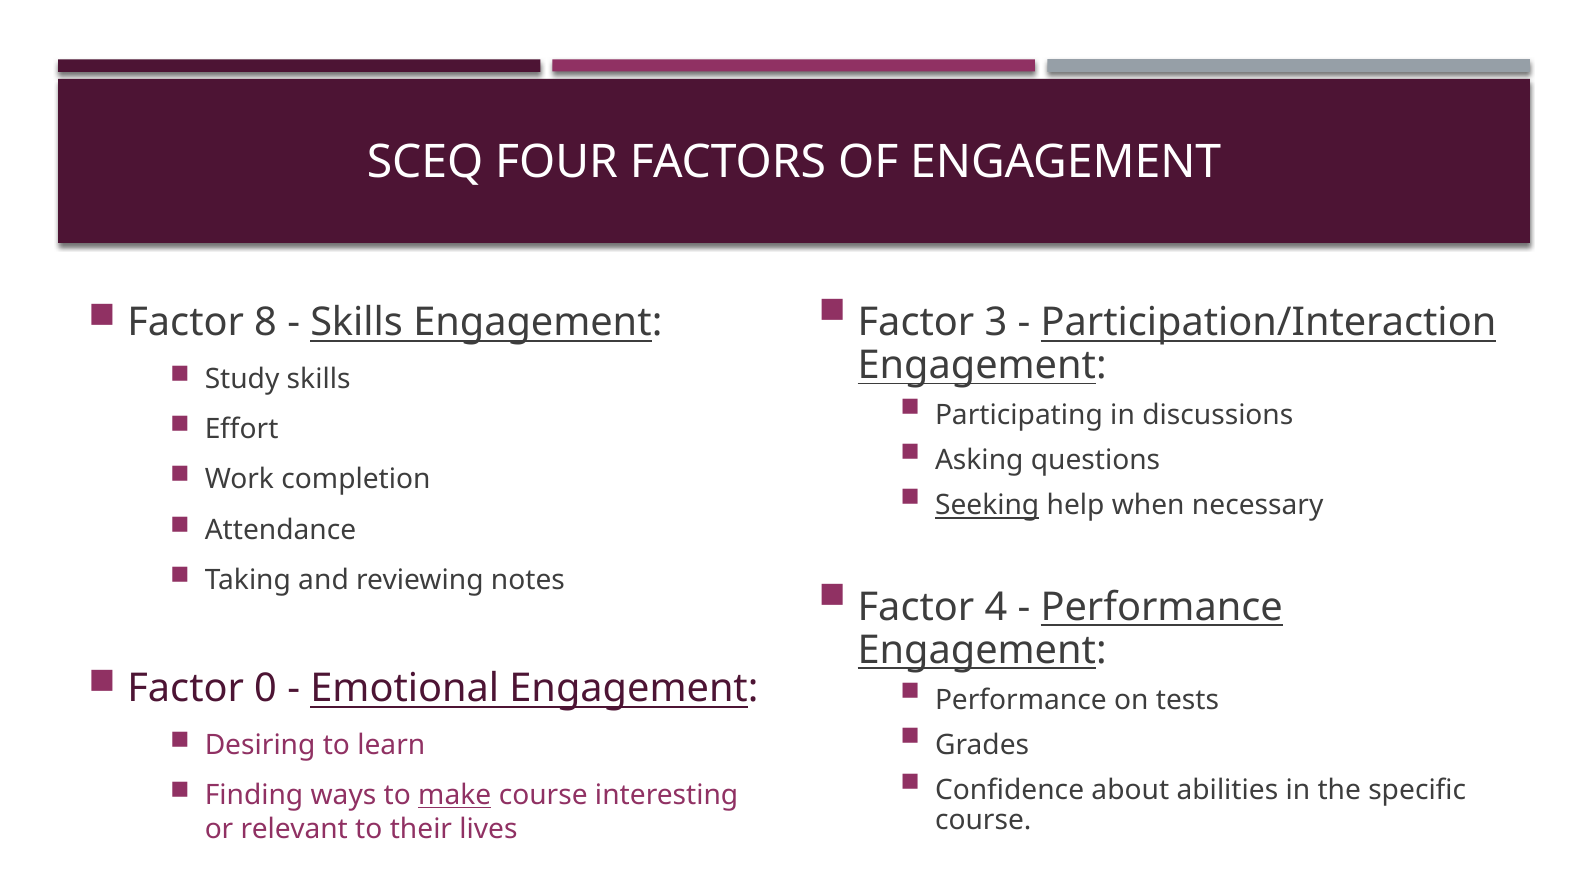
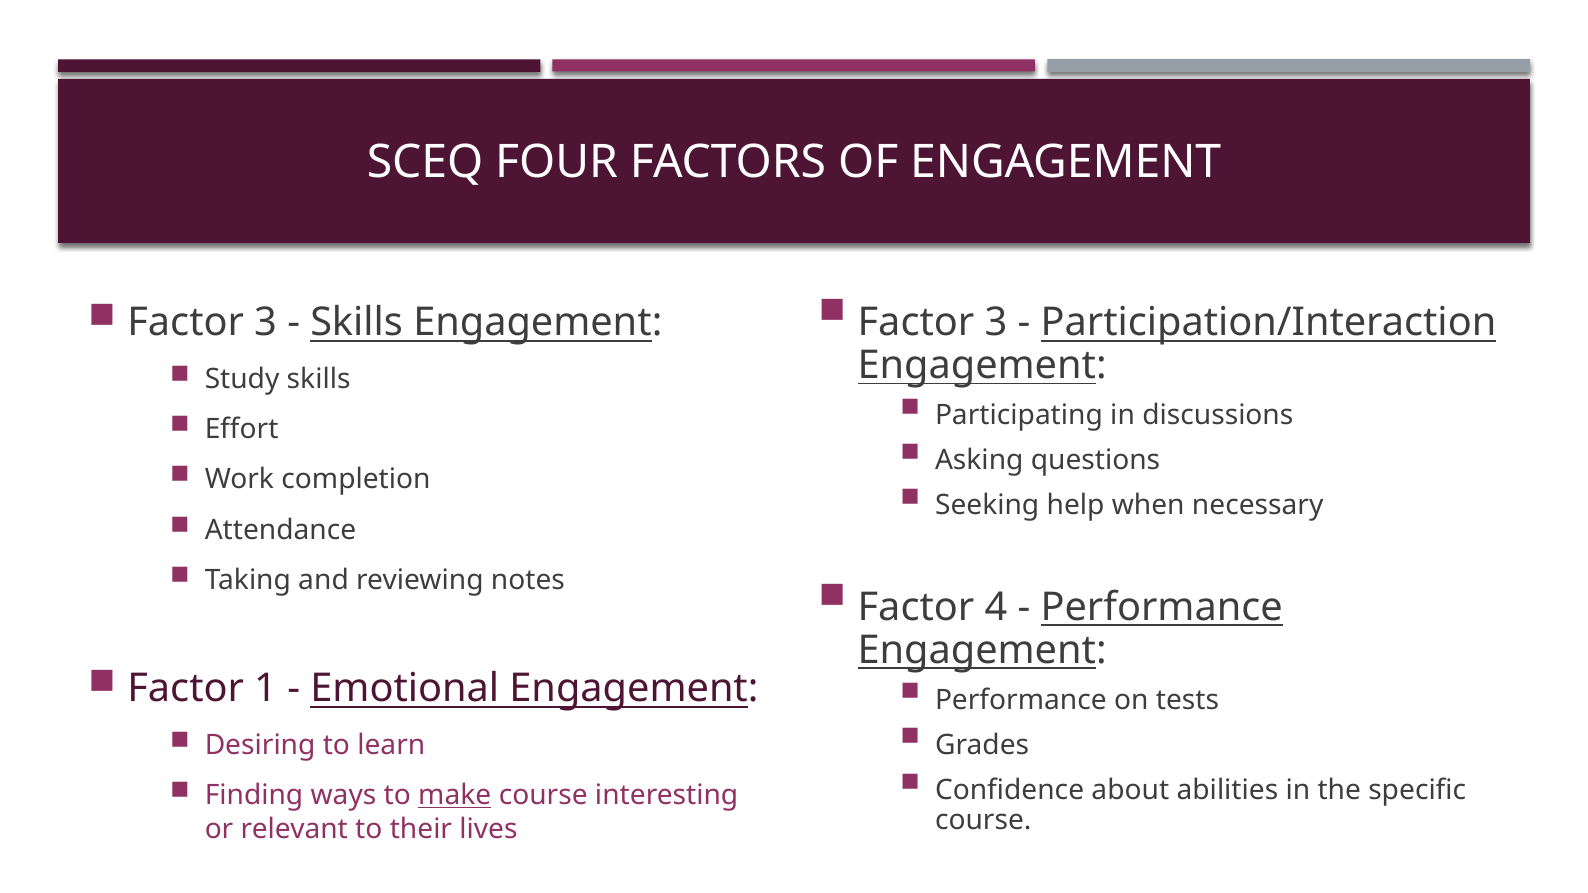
8: 8 -> 3 (266, 323)
Seeking underline: present -> none (987, 506)
0: 0 -> 1 (266, 689)
